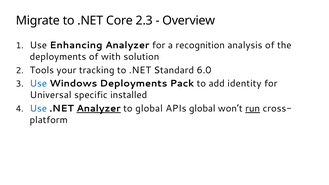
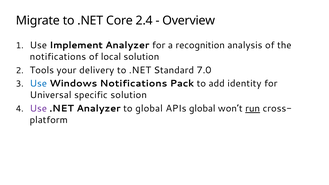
2.3: 2.3 -> 2.4 (144, 21)
Enhancing: Enhancing -> Implement (76, 45)
deployments: deployments -> notifications (58, 57)
with: with -> local (111, 57)
tracking: tracking -> delivery (97, 70)
6.0: 6.0 -> 7.0 (204, 70)
Windows Deployments: Deployments -> Notifications (134, 84)
specific installed: installed -> solution (129, 95)
Use colour: blue -> purple (38, 109)
Analyzer underline: present -> none (99, 109)
